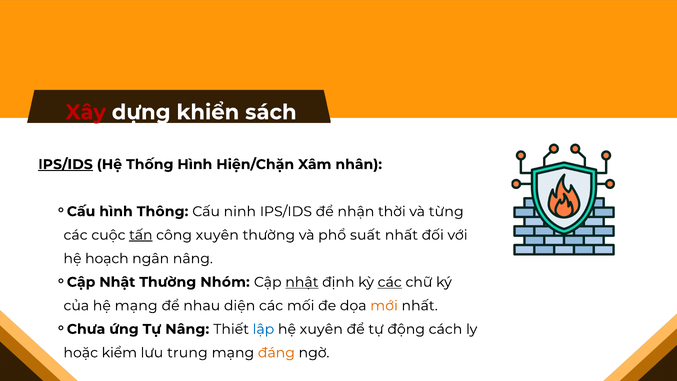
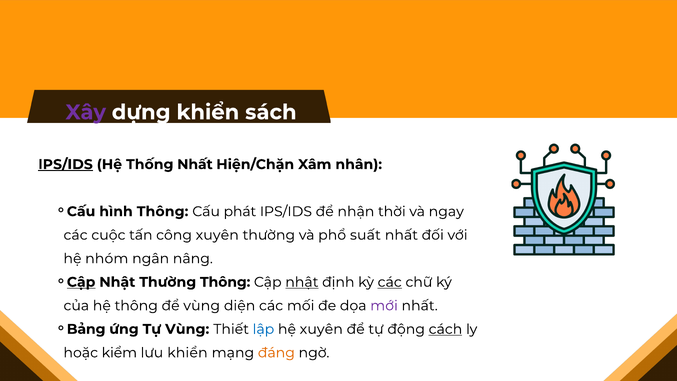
Xây colour: red -> purple (86, 112)
Thống Hình: Hình -> Nhất (195, 164)
ninh: ninh -> phát (240, 211)
từng: từng -> ngay (446, 211)
tấn underline: present -> none (141, 235)
hoạch: hoạch -> nhóm (107, 258)
Cập underline: none -> present (81, 282)
Thường Nhóm: Nhóm -> Thông (225, 282)
hệ mạng: mạng -> thông (136, 306)
để nhau: nhau -> vùng (202, 306)
mới colour: orange -> purple (384, 306)
Chưa: Chưa -> Bảng (86, 329)
Tự Nâng: Nâng -> Vùng (187, 329)
cách underline: none -> present (445, 329)
lưu trung: trung -> khiển (187, 353)
